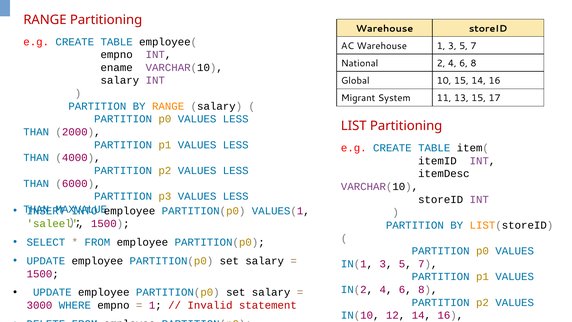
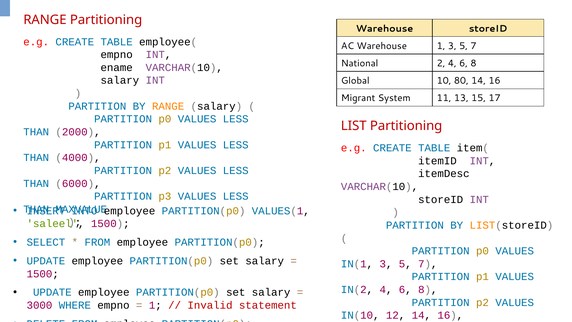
10 15: 15 -> 80 (461, 81)
